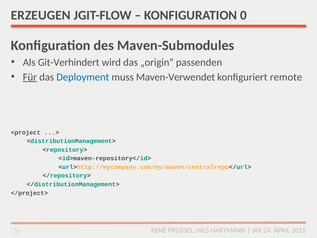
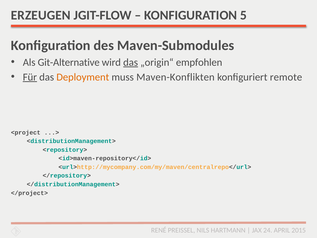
0: 0 -> 5 (243, 15)
Git-Verhindert: Git-Verhindert -> Git-Alternative (69, 62)
das underline: none -> present (131, 62)
passenden: passenden -> empfohlen (199, 62)
Deployment colour: blue -> orange (83, 77)
Maven-Verwendet: Maven-Verwendet -> Maven-Konflikten (175, 77)
